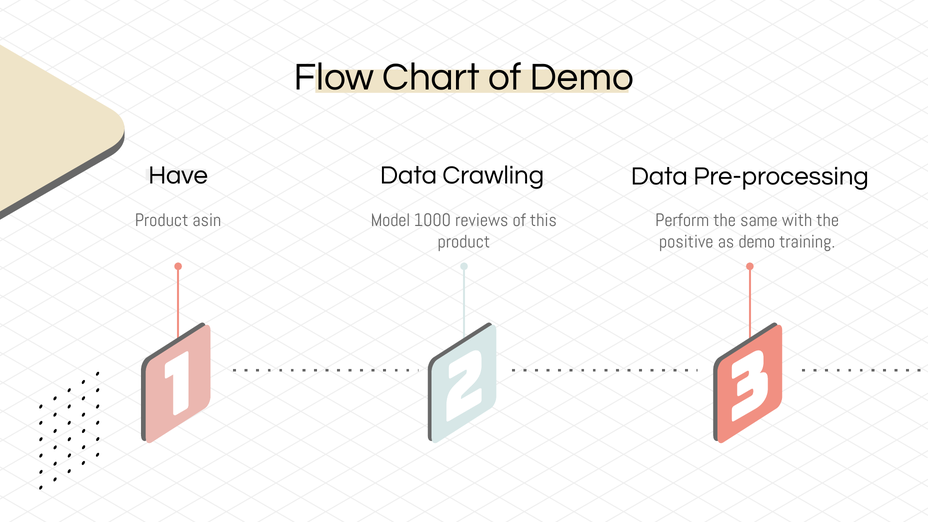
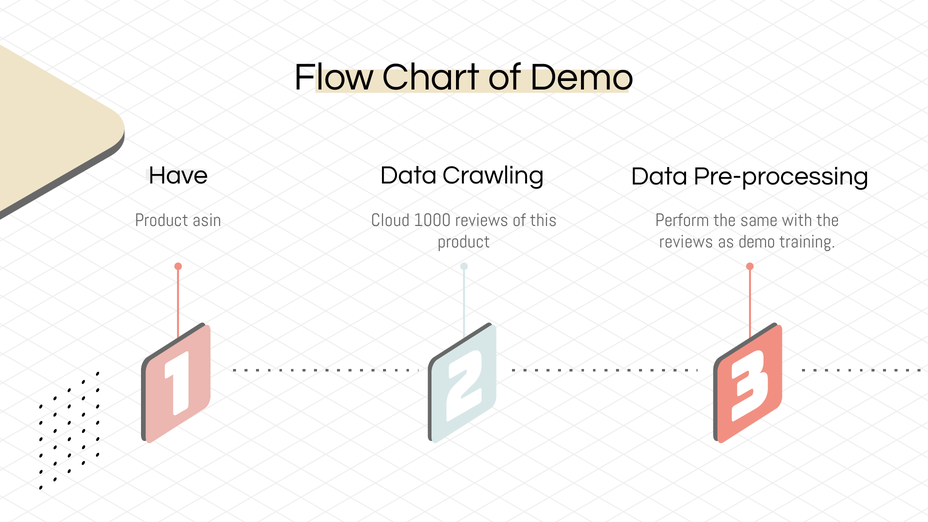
Model: Model -> Cloud (390, 220)
positive: positive -> reviews (686, 242)
